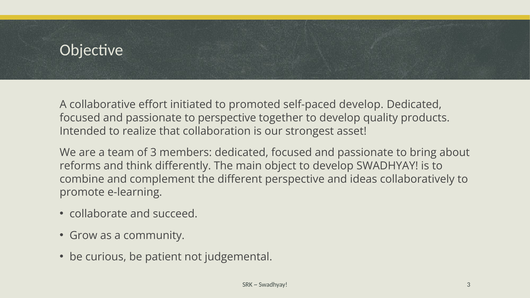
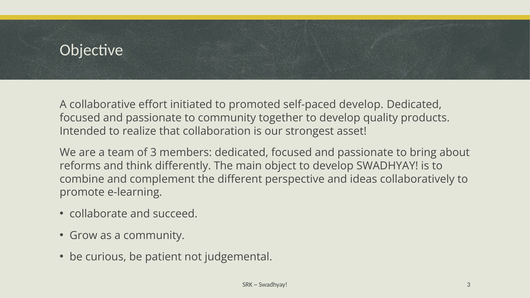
to perspective: perspective -> community (227, 118)
